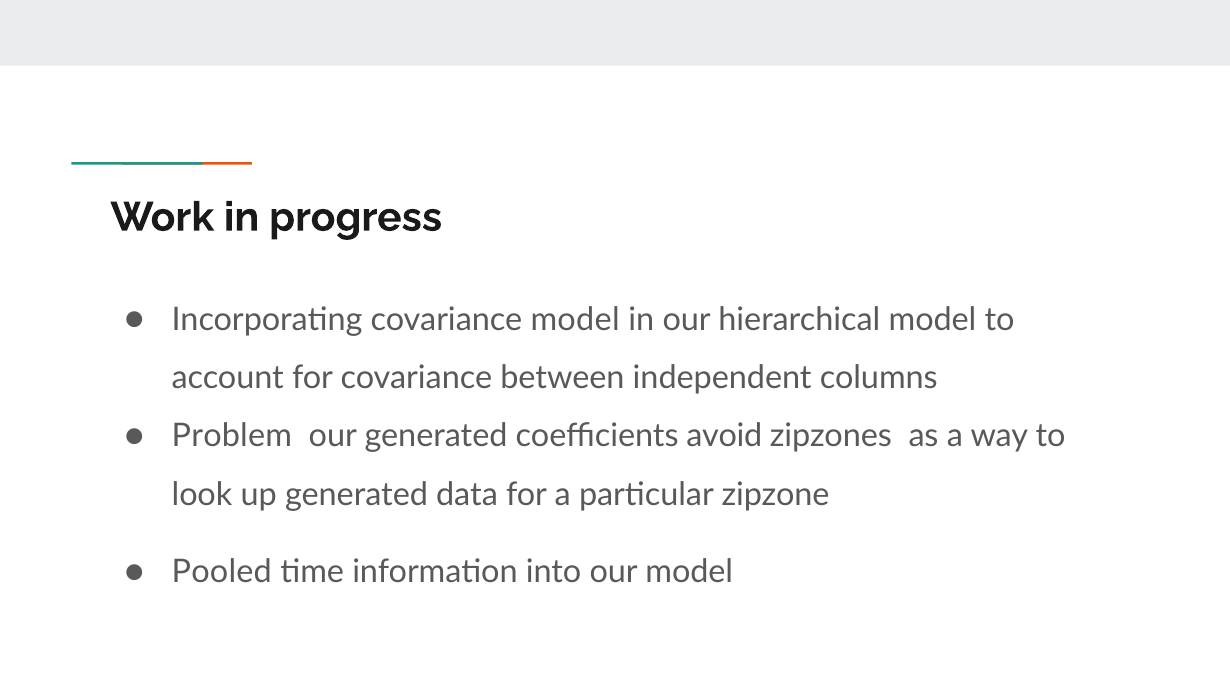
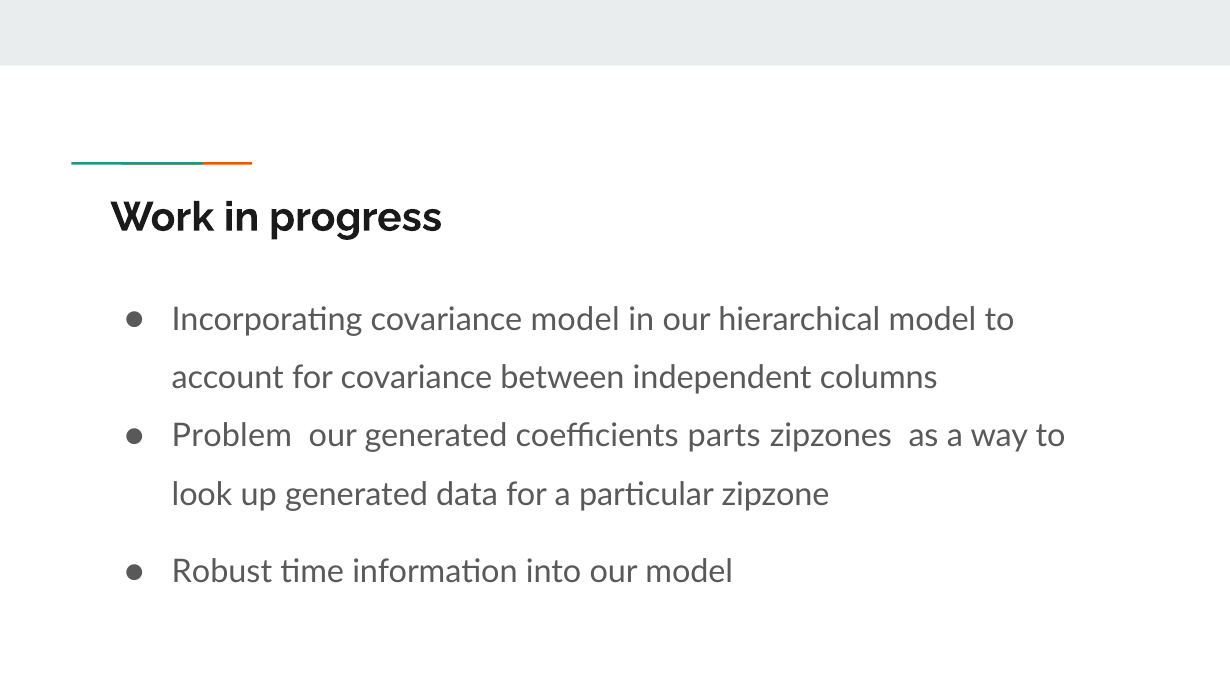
avoid: avoid -> parts (724, 436)
Pooled: Pooled -> Robust (222, 572)
